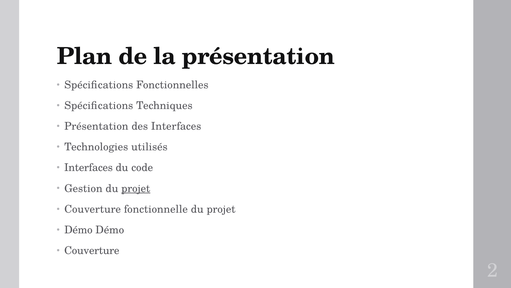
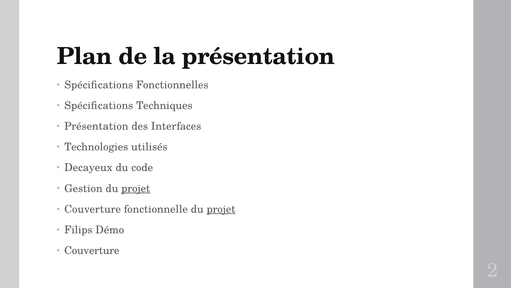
Interfaces: Interfaces -> Decayeux (88, 167)
projet underline: none -> present (221, 209)
Démo: Démo -> Filips (78, 229)
